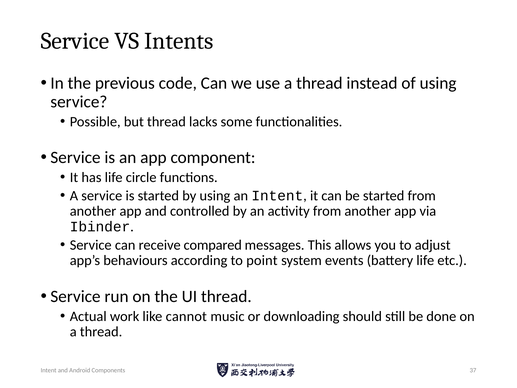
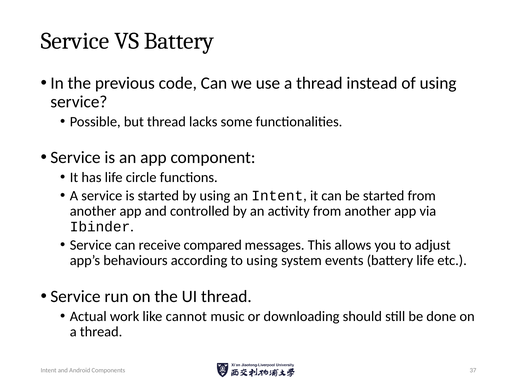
VS Intents: Intents -> Battery (179, 41)
to point: point -> using (262, 260)
